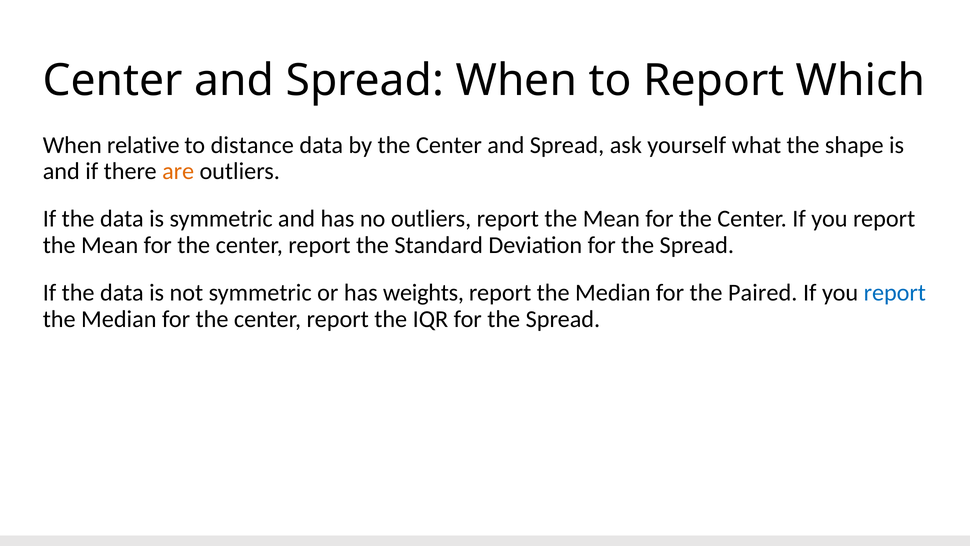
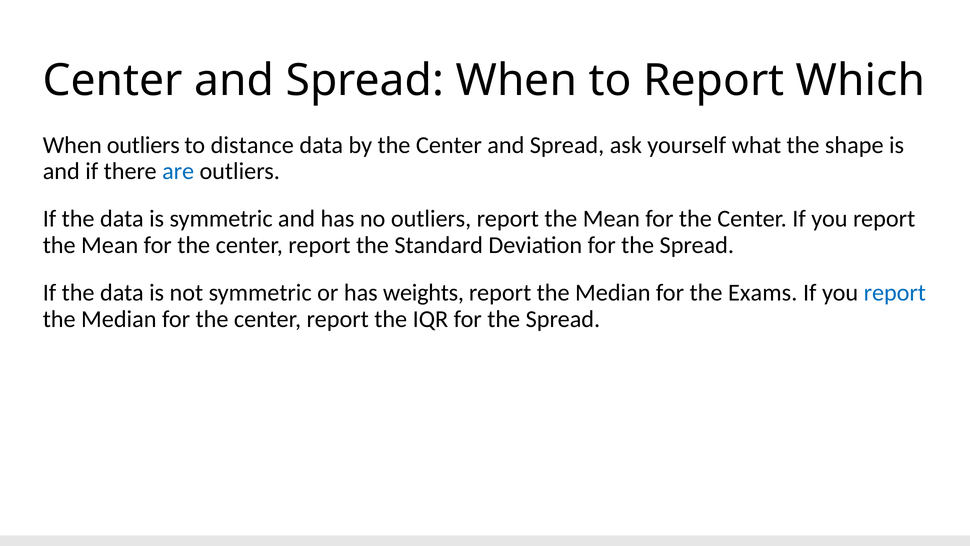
When relative: relative -> outliers (143, 145)
are colour: orange -> blue (178, 171)
Paired: Paired -> Exams (763, 293)
